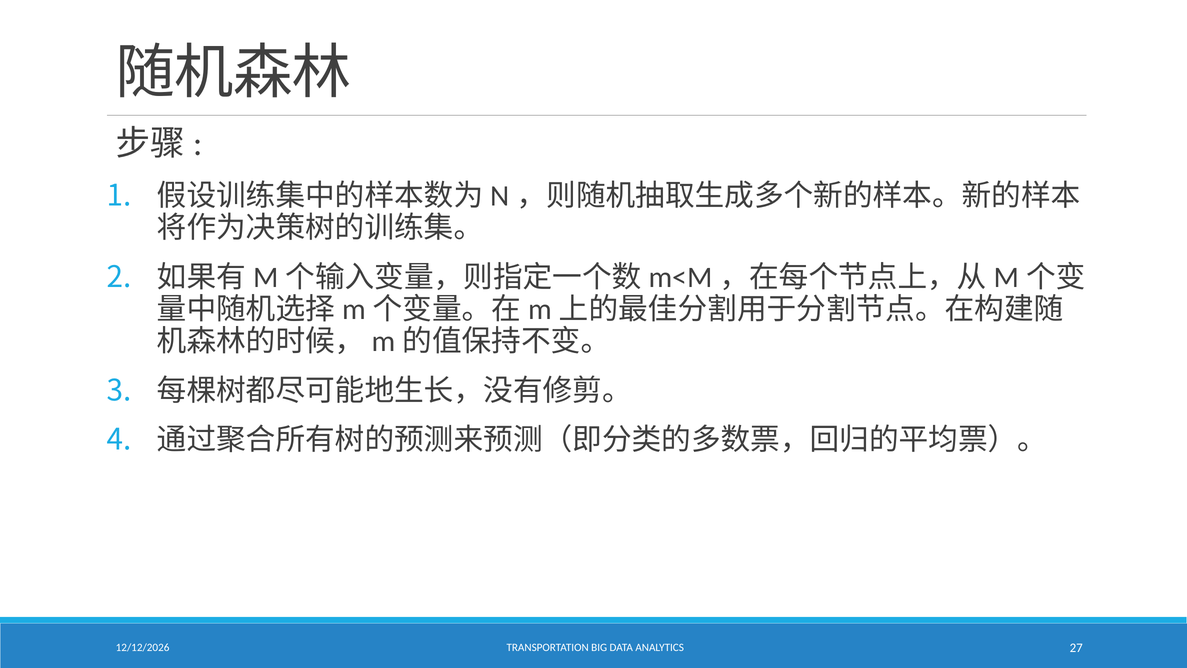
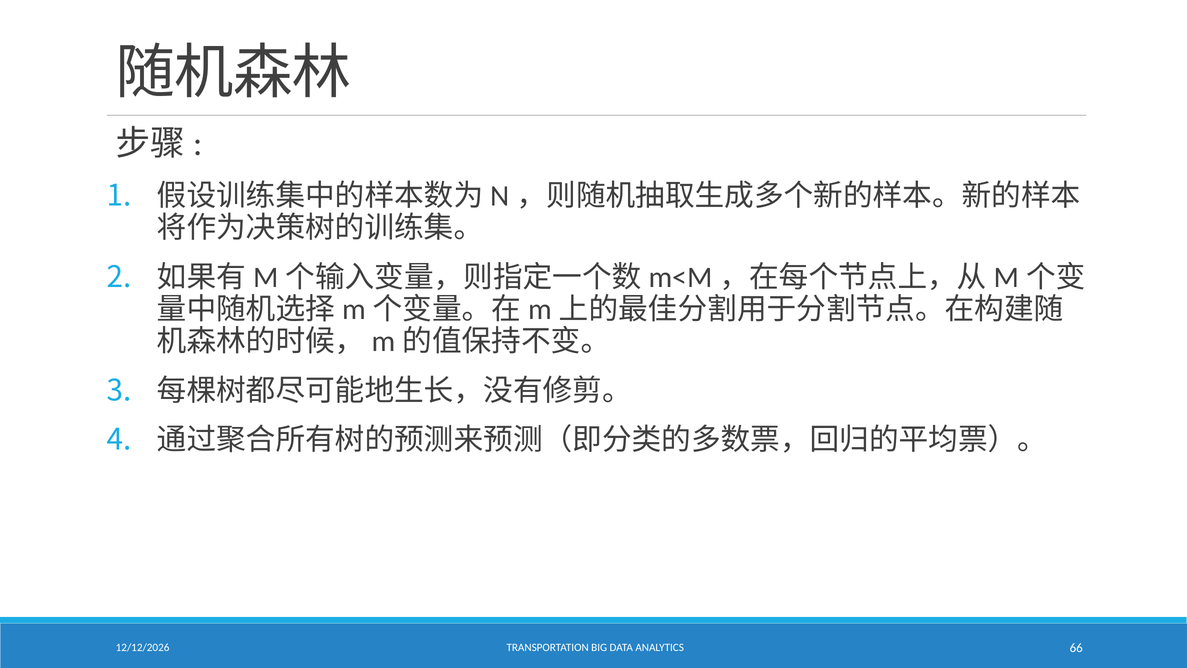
27: 27 -> 66 (1076, 647)
